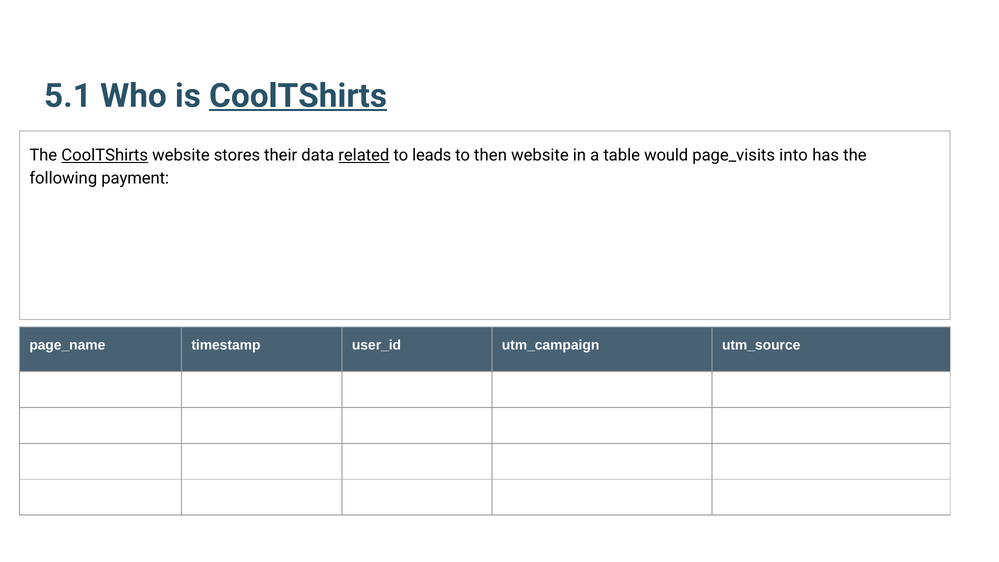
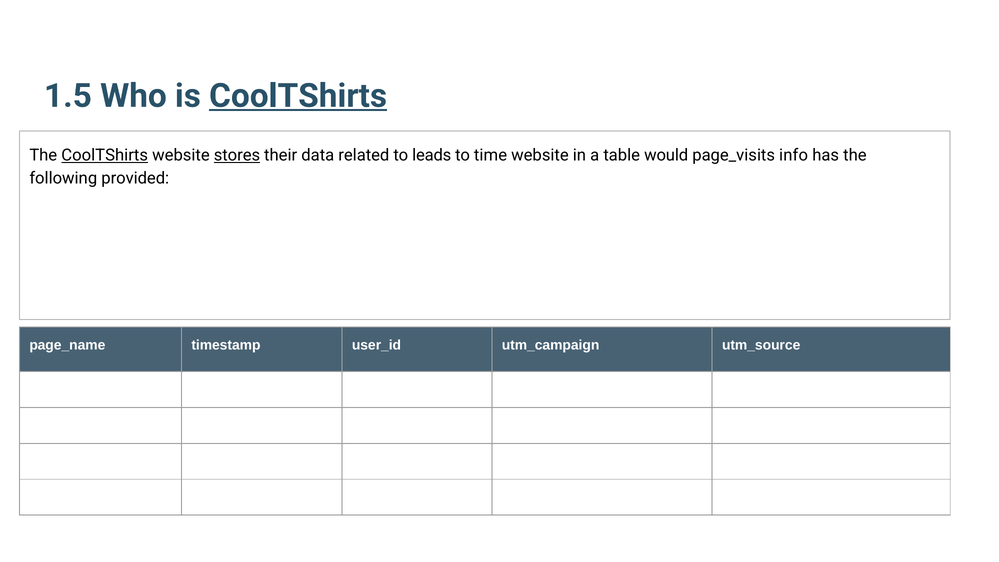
5.1: 5.1 -> 1.5 (68, 96)
stores underline: none -> present (237, 155)
related underline: present -> none (364, 155)
then: then -> time (491, 155)
into: into -> info (794, 155)
payment: payment -> provided (135, 178)
